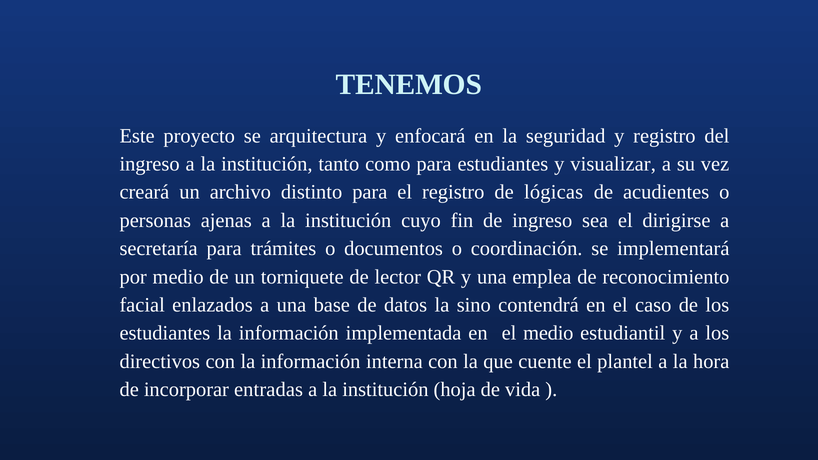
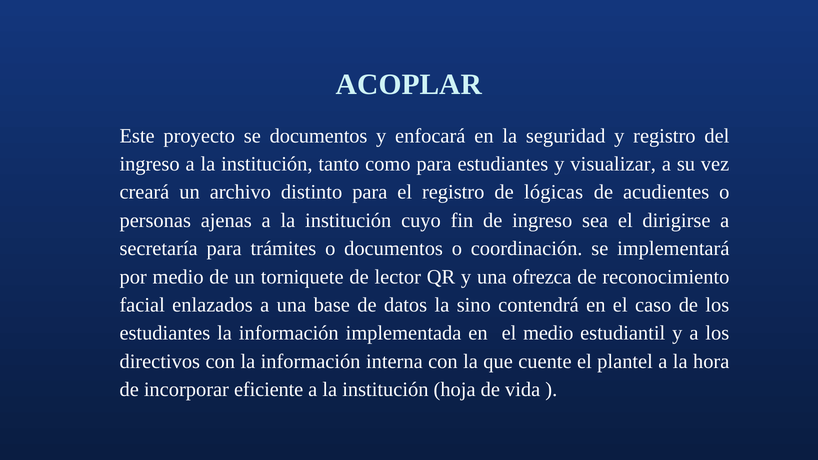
TENEMOS: TENEMOS -> ACOPLAR (409, 85)
se arquitectura: arquitectura -> documentos (319, 136)
emplea: emplea -> ofrezca (542, 277)
entradas: entradas -> eficiente (269, 390)
